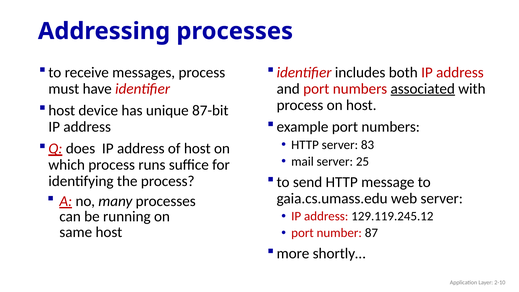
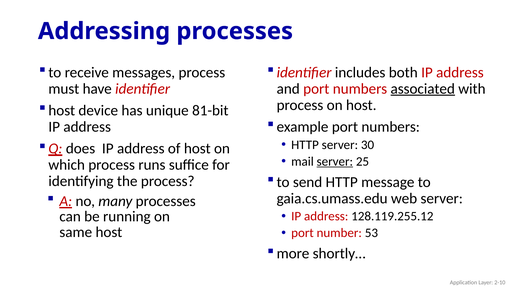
87-bit: 87-bit -> 81-bit (210, 110)
83: 83 -> 30 (368, 145)
server underline: none -> present (335, 161)
129.119.245.12: 129.119.245.12 -> 128.119.255.12 (392, 216)
87: 87 -> 53 (371, 233)
